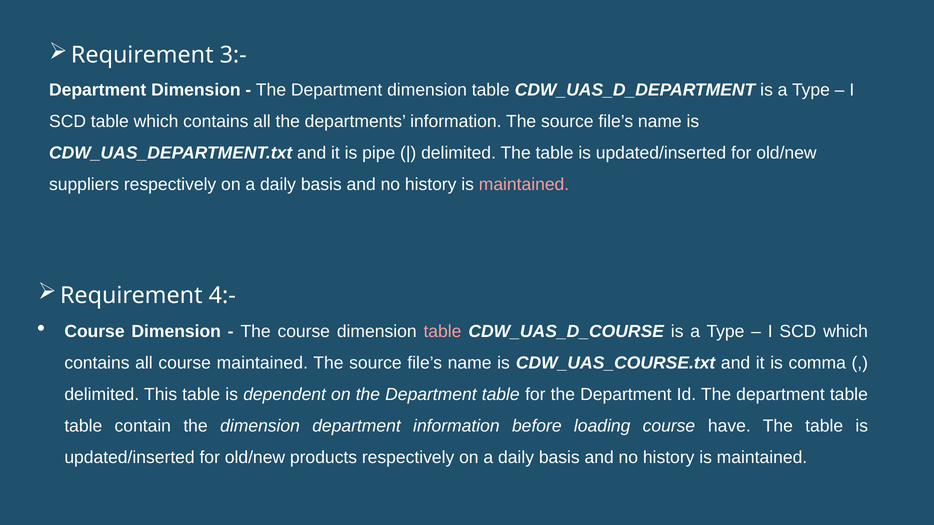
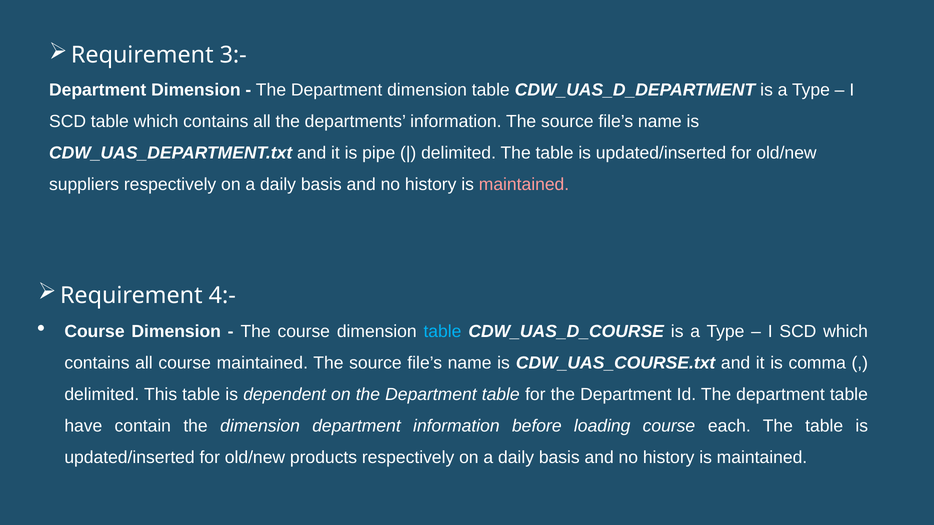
table colour: pink -> light blue (442, 332)
table: table -> have (83, 426)
have: have -> each (729, 426)
